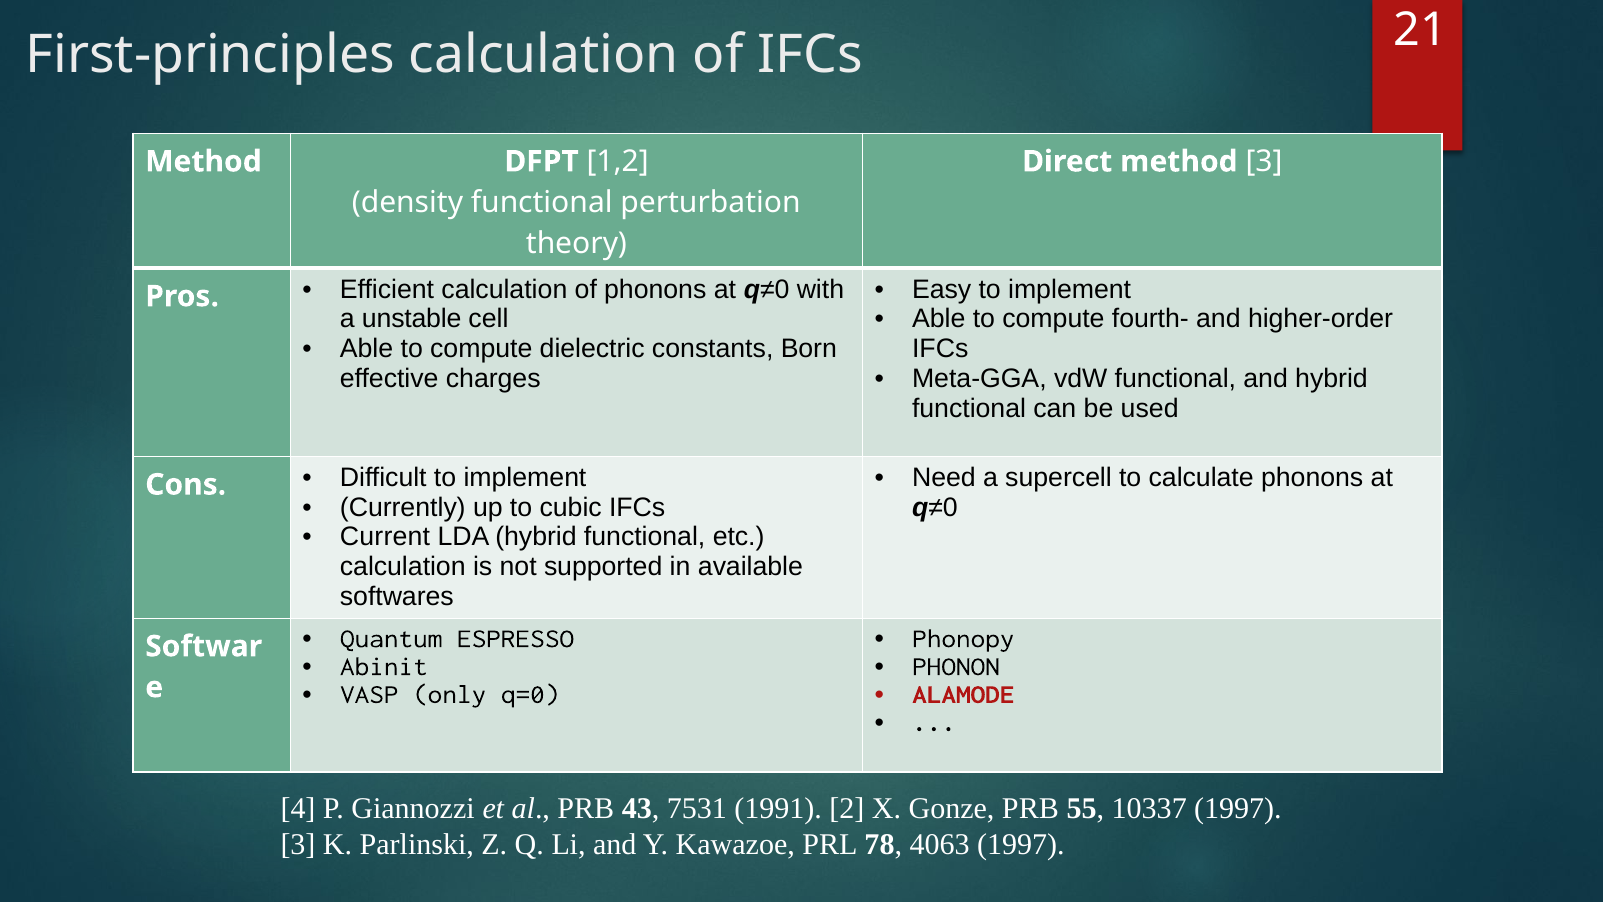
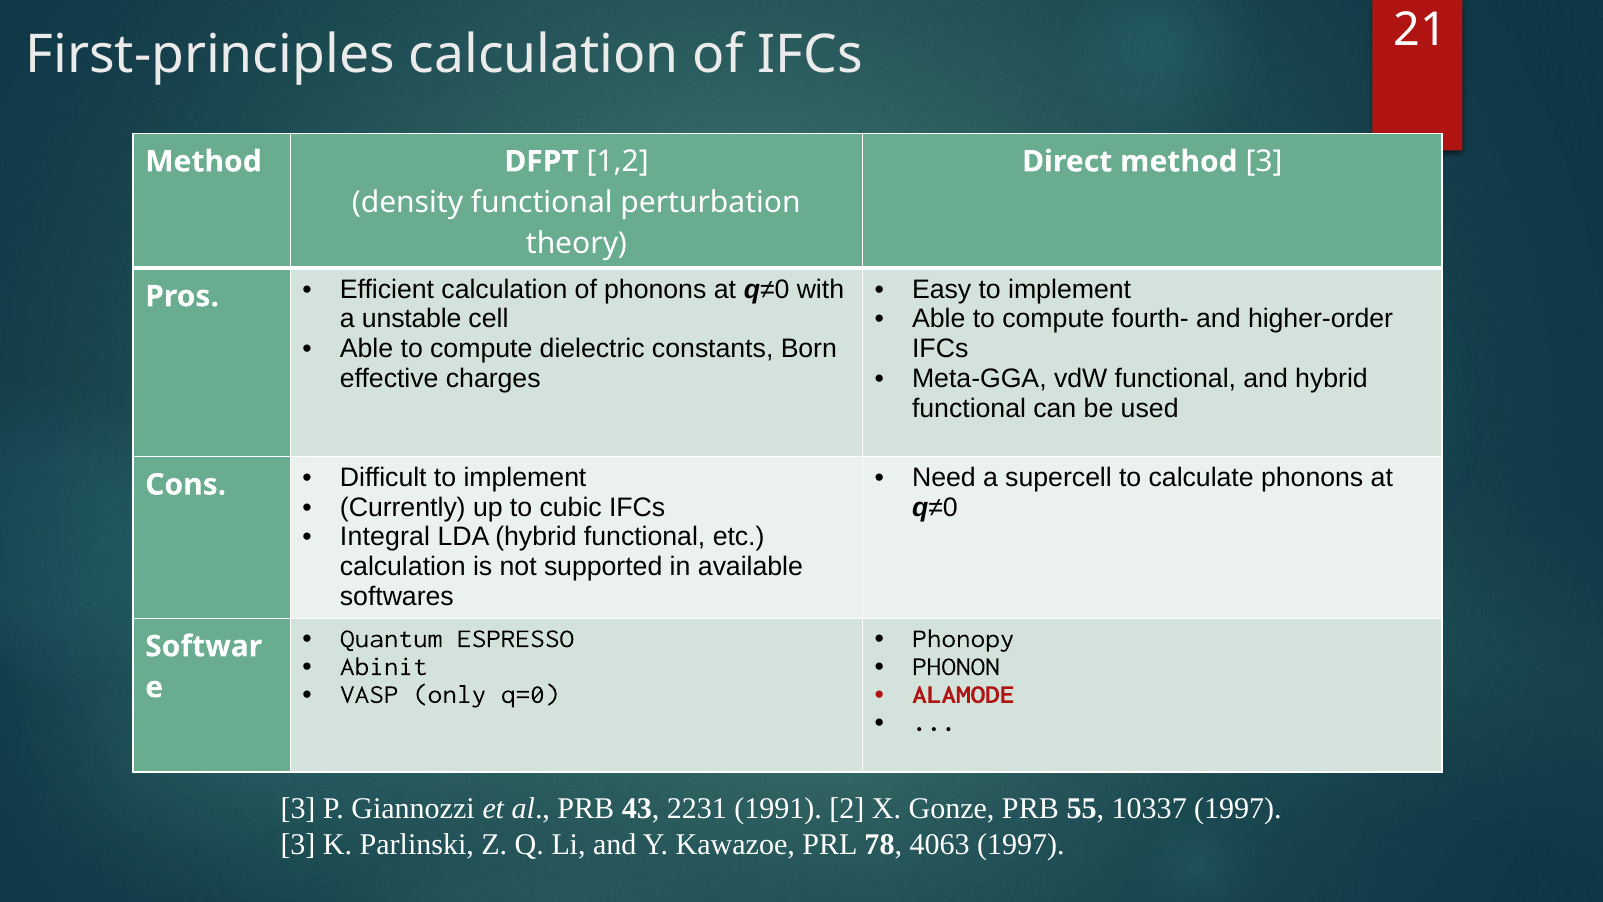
Current: Current -> Integral (385, 537)
4: 4 -> 3 (298, 808)
7531: 7531 -> 2231 (697, 808)
